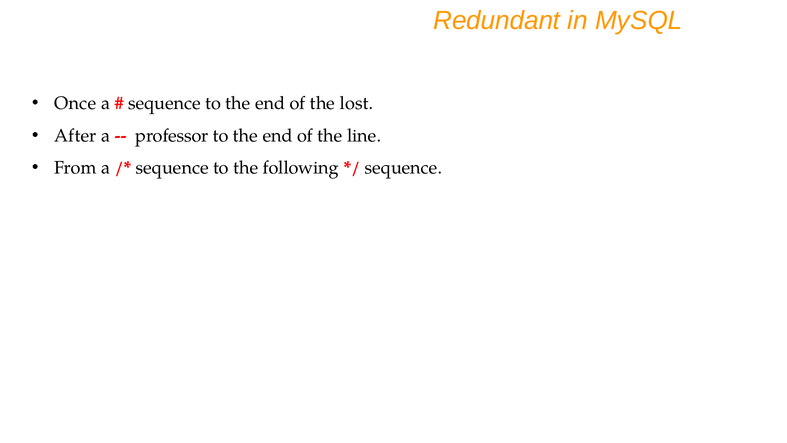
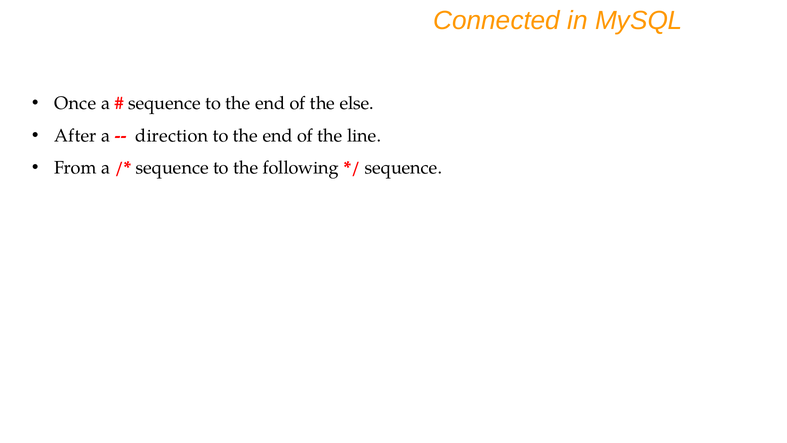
Redundant: Redundant -> Connected (497, 20)
lost: lost -> else (357, 103)
professor: professor -> direction (172, 135)
